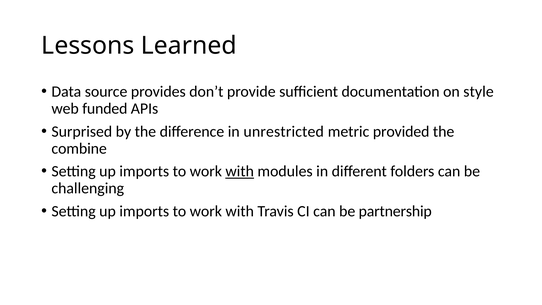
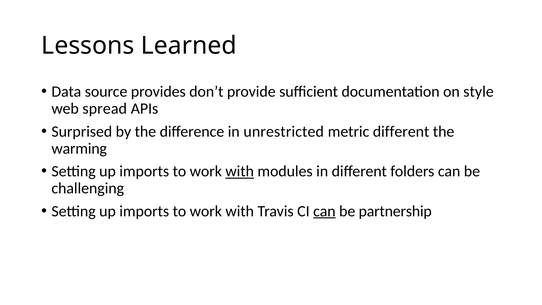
funded: funded -> spread (105, 109)
metric provided: provided -> different (401, 131)
combine: combine -> warming (79, 149)
can underline: none -> present (324, 211)
